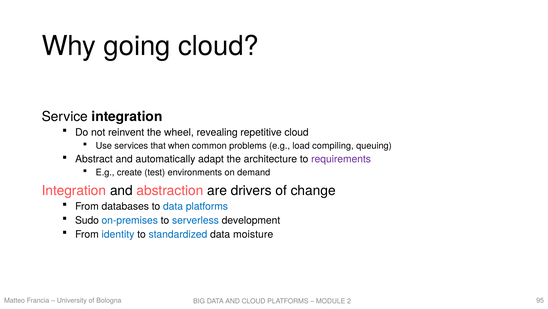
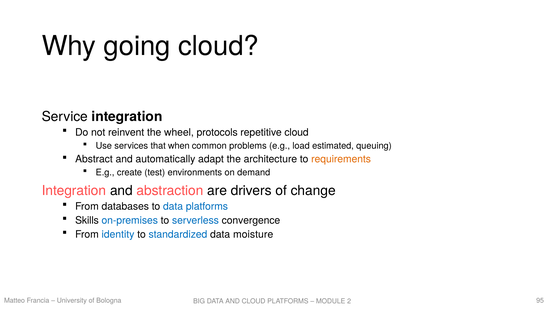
revealing: revealing -> protocols (217, 132)
compiling: compiling -> estimated (333, 145)
requirements colour: purple -> orange (341, 159)
Sudo: Sudo -> Skills (87, 220)
development: development -> convergence (251, 220)
